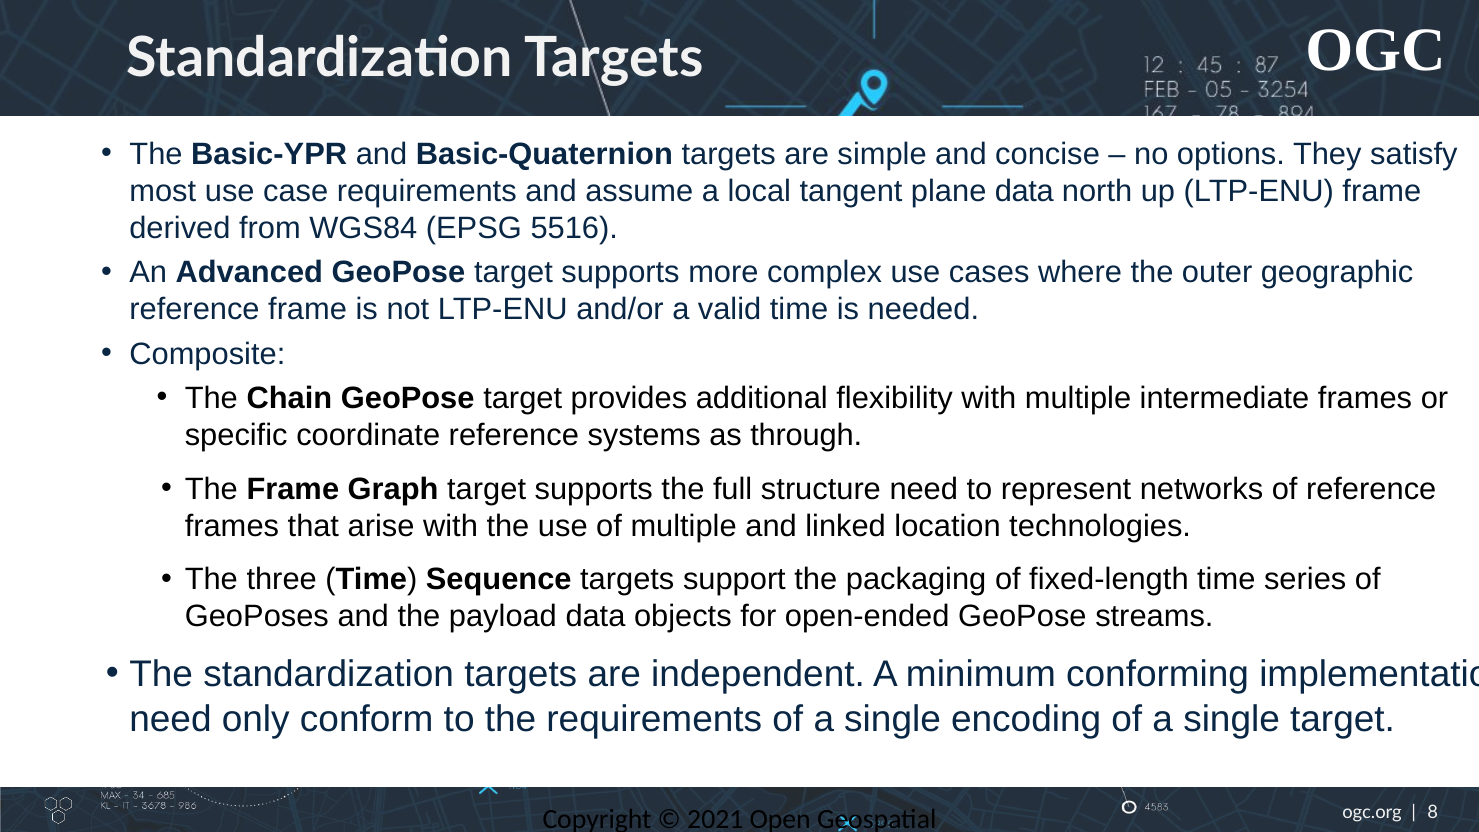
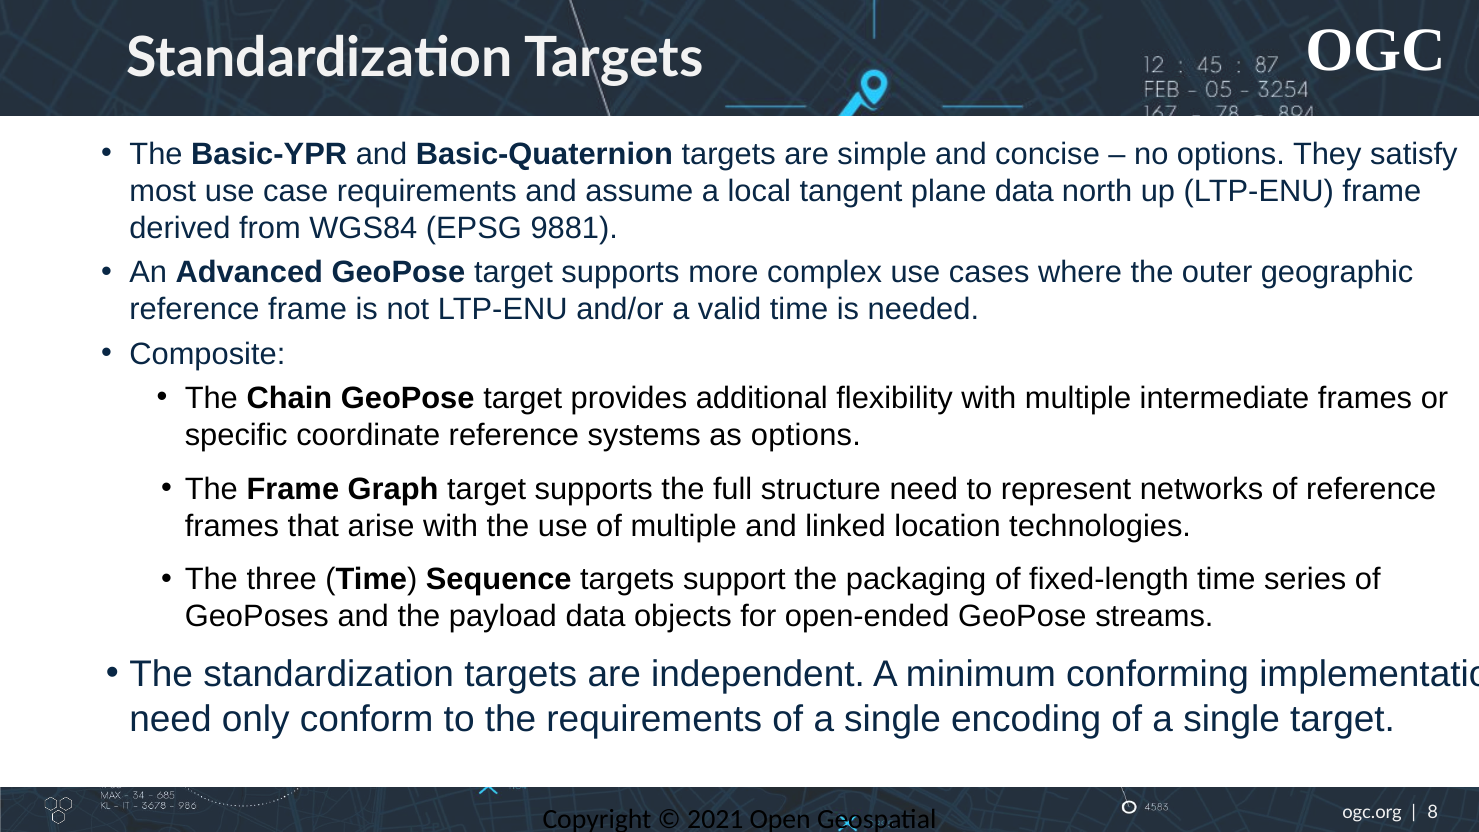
5516: 5516 -> 9881 (574, 228)
as through: through -> options (806, 435)
